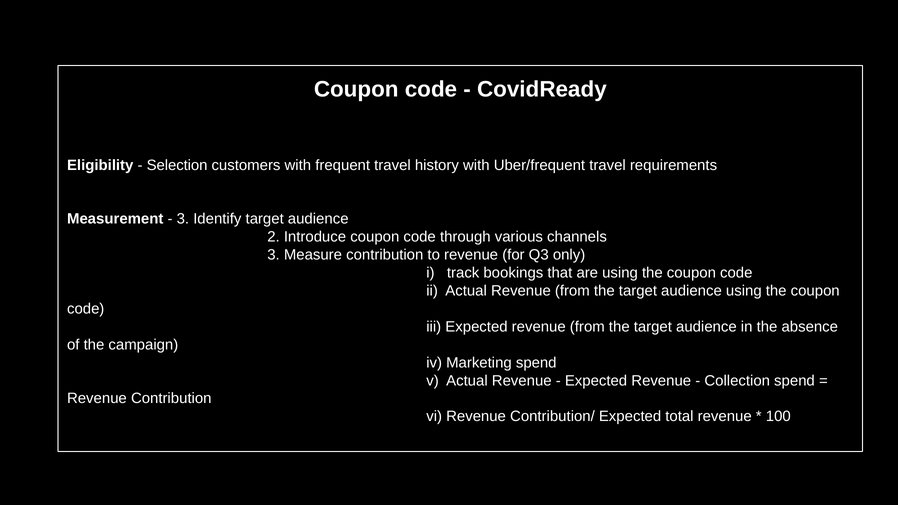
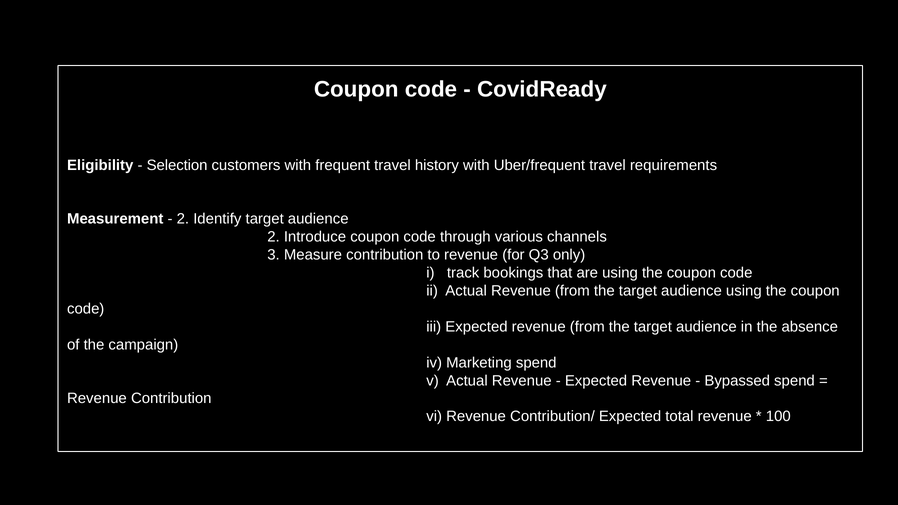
3: 3 -> 2 (183, 219)
Collection: Collection -> Bypassed (737, 381)
